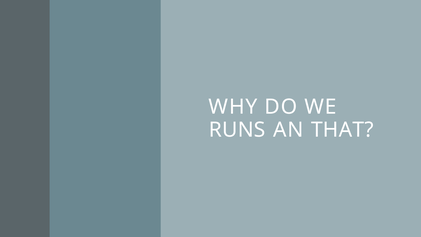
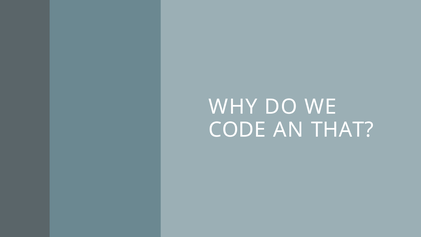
RUNS: RUNS -> CODE (237, 130)
